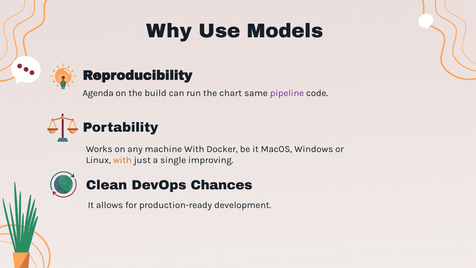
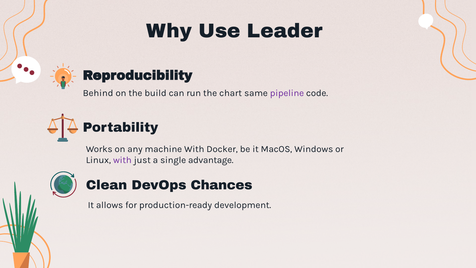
Models: Models -> Leader (285, 31)
Agenda: Agenda -> Behind (98, 93)
with colour: orange -> purple (122, 160)
improving: improving -> advantage (211, 160)
